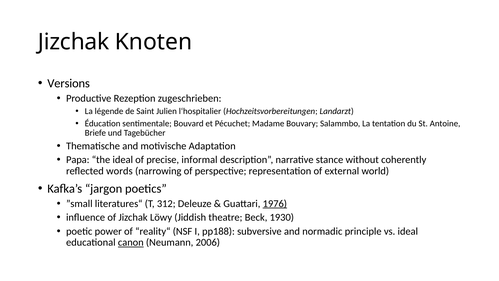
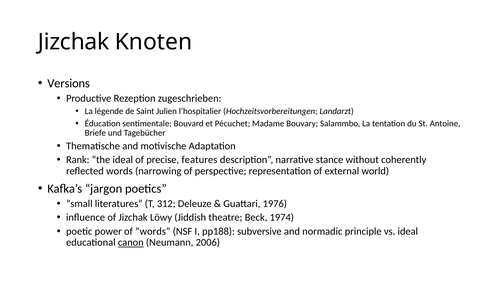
Papa: Papa -> Rank (78, 160)
informal: informal -> features (199, 160)
1976 underline: present -> none (275, 203)
1930: 1930 -> 1974 (282, 217)
reality“: reality“ -> words“ (153, 231)
